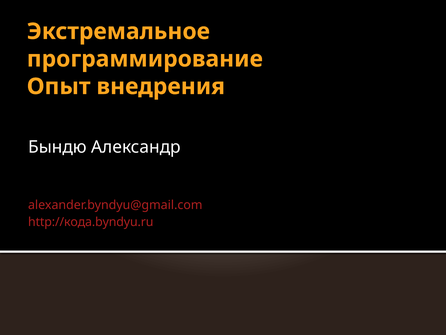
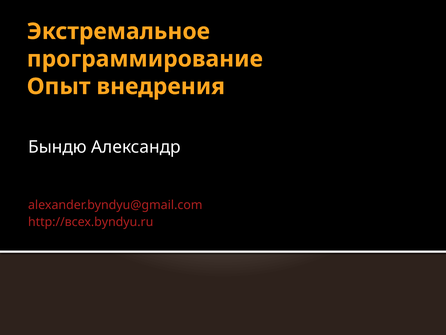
http://кода.byndyu.ru: http://кода.byndyu.ru -> http://всех.byndyu.ru (91, 222)
